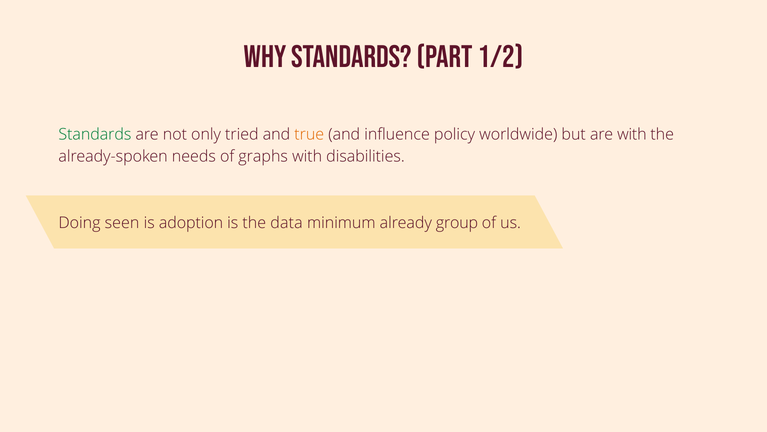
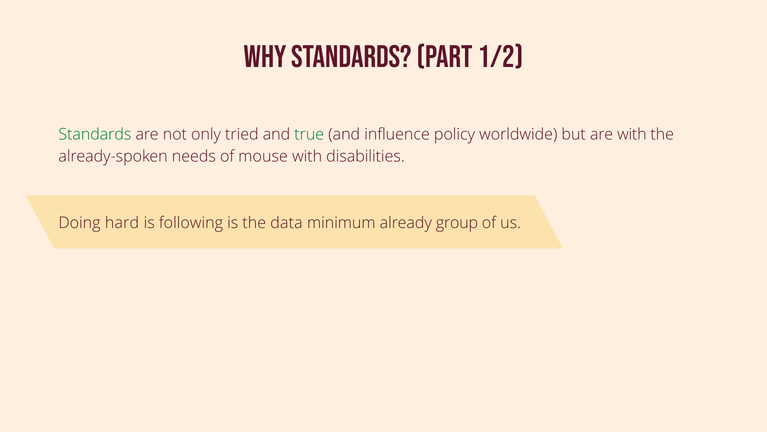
true colour: orange -> green (309, 134)
graphs: graphs -> mouse (263, 156)
seen: seen -> hard (122, 223)
adoption: adoption -> following (191, 223)
